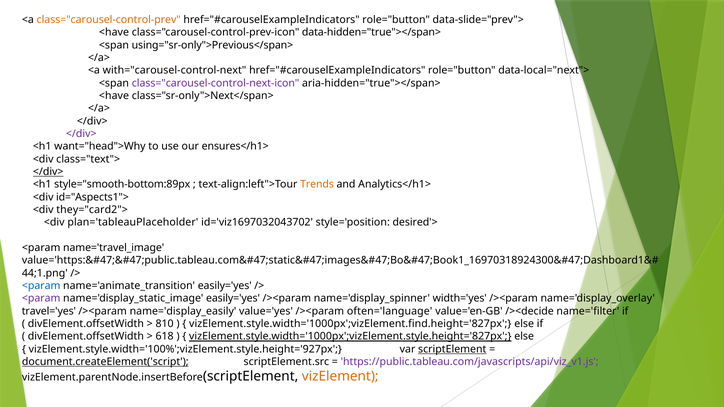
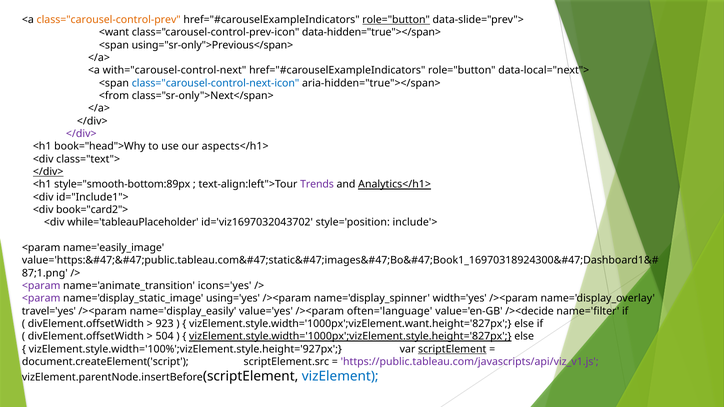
role="button underline: none -> present (396, 20)
<have: <have -> <want (114, 32)
class="carousel-control-next-icon colour: purple -> blue (216, 83)
<have: <have -> <from (114, 96)
want="head">Why: want="head">Why -> book="head">Why (100, 146)
ensures</h1>: ensures</h1> -> aspects</h1> (235, 146)
Trends colour: orange -> purple (317, 185)
Analytics</h1> underline: none -> present (395, 185)
id="Aspects1">: id="Aspects1"> -> id="Include1"> (92, 197)
they="card2">: they="card2"> -> book="card2"> (92, 210)
plan='tableauPlaceholder: plan='tableauPlaceholder -> while='tableauPlaceholder (133, 223)
desired'>: desired'> -> include'> (415, 223)
name='travel_image: name='travel_image -> name='easily_image (114, 248)
44;1.png: 44;1.png -> 87;1.png (45, 273)
<param colour: blue -> purple (41, 286)
name='animate_transition easily='yes: easily='yes -> icons='yes (225, 286)
name='display_static_image easily='yes: easily='yes -> using='yes (233, 299)
810: 810 -> 923 (165, 324)
vizElement.style.width='1000px';vizElement.find.height='827px: vizElement.style.width='1000px';vizElement.find.height='827px -> vizElement.style.width='1000px';vizElement.want.height='827px (350, 324)
618: 618 -> 504 (165, 337)
document.createElement('script underline: present -> none (105, 362)
vizElement colour: orange -> blue (340, 377)
